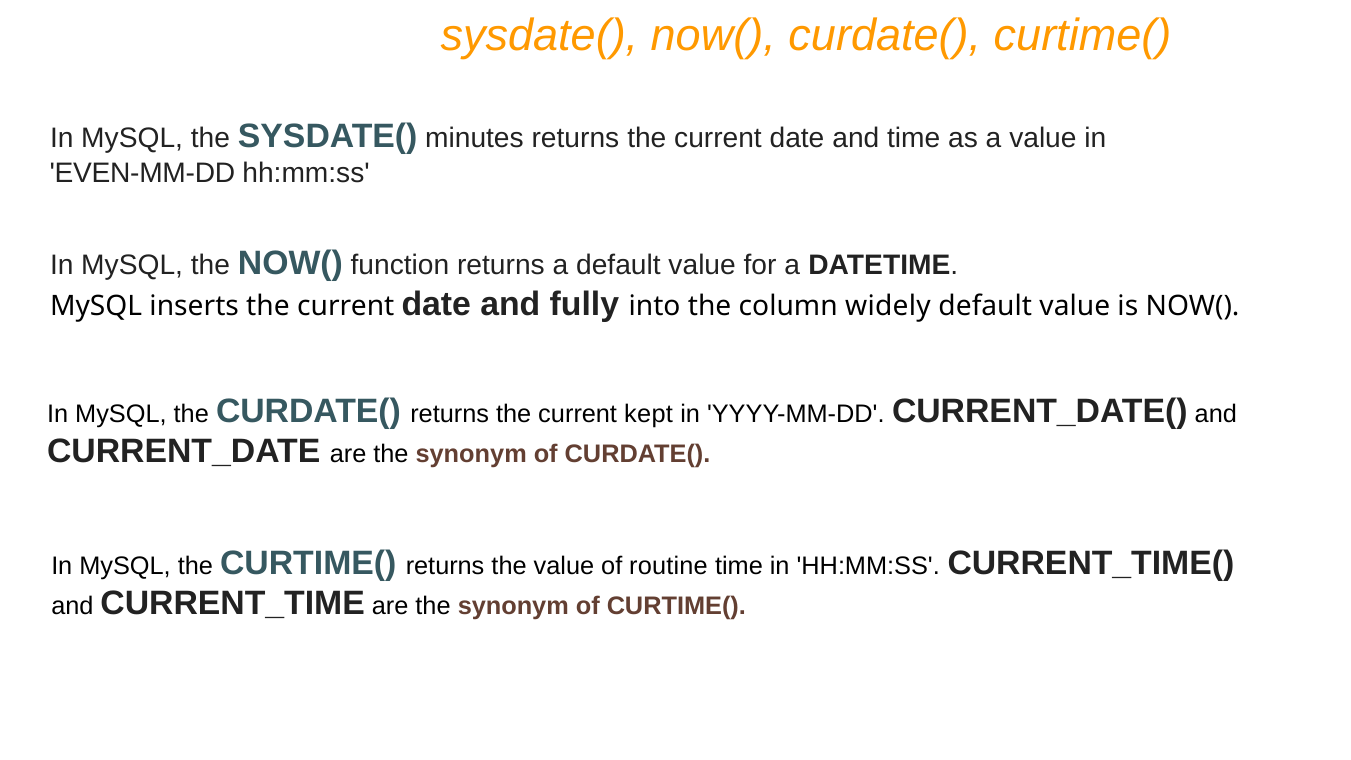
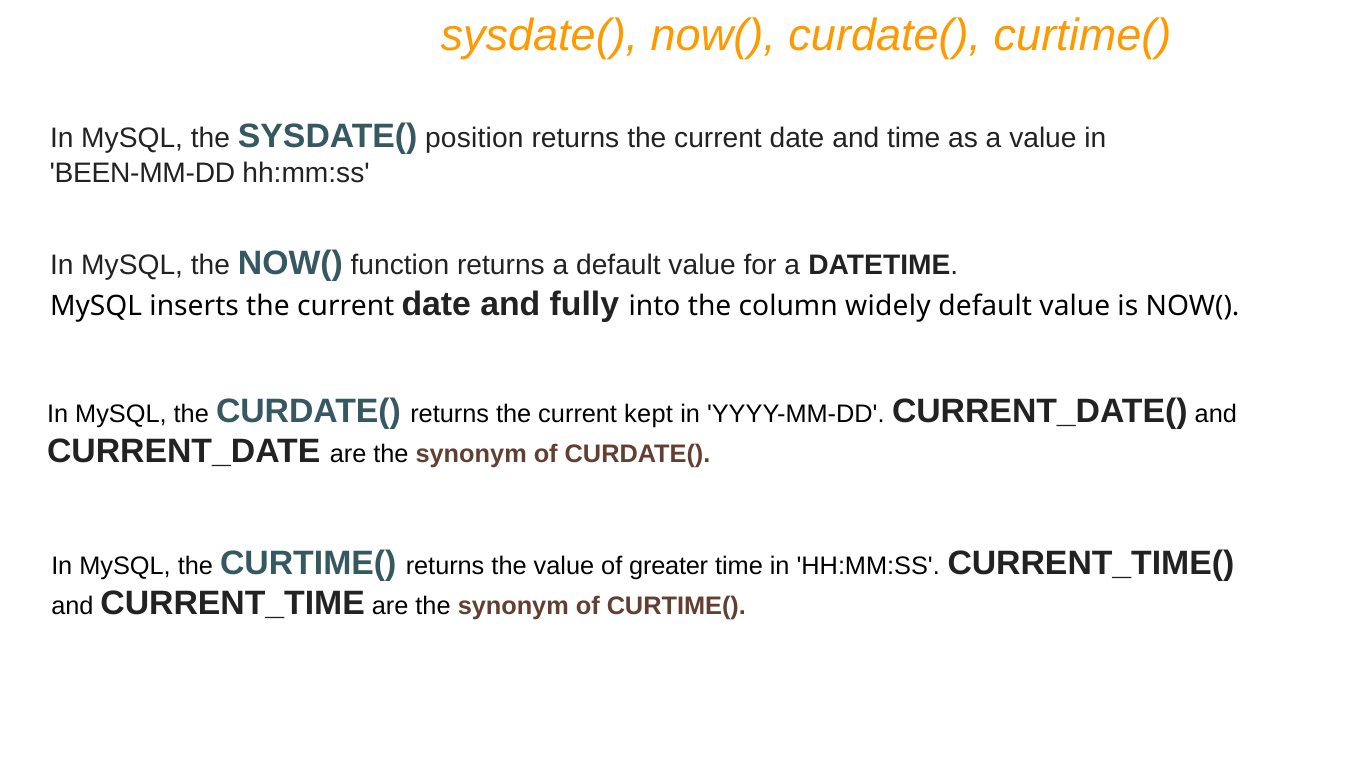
minutes: minutes -> position (474, 138)
EVEN-MM-DD: EVEN-MM-DD -> BEEN-MM-DD (142, 173)
routine: routine -> greater (669, 566)
